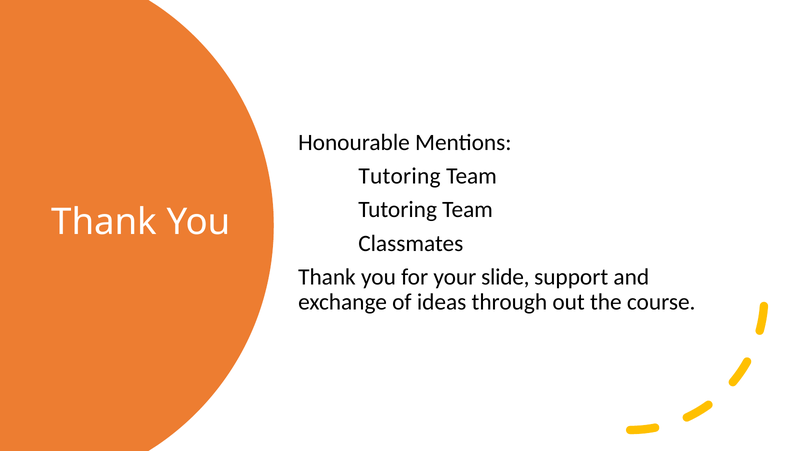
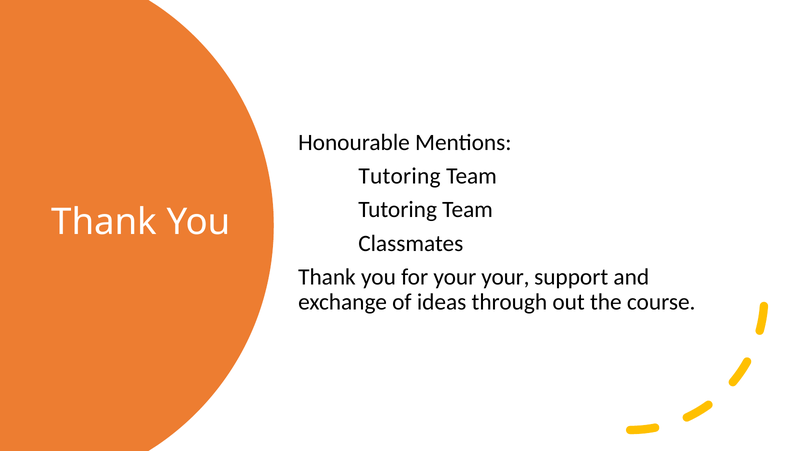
your slide: slide -> your (505, 277)
